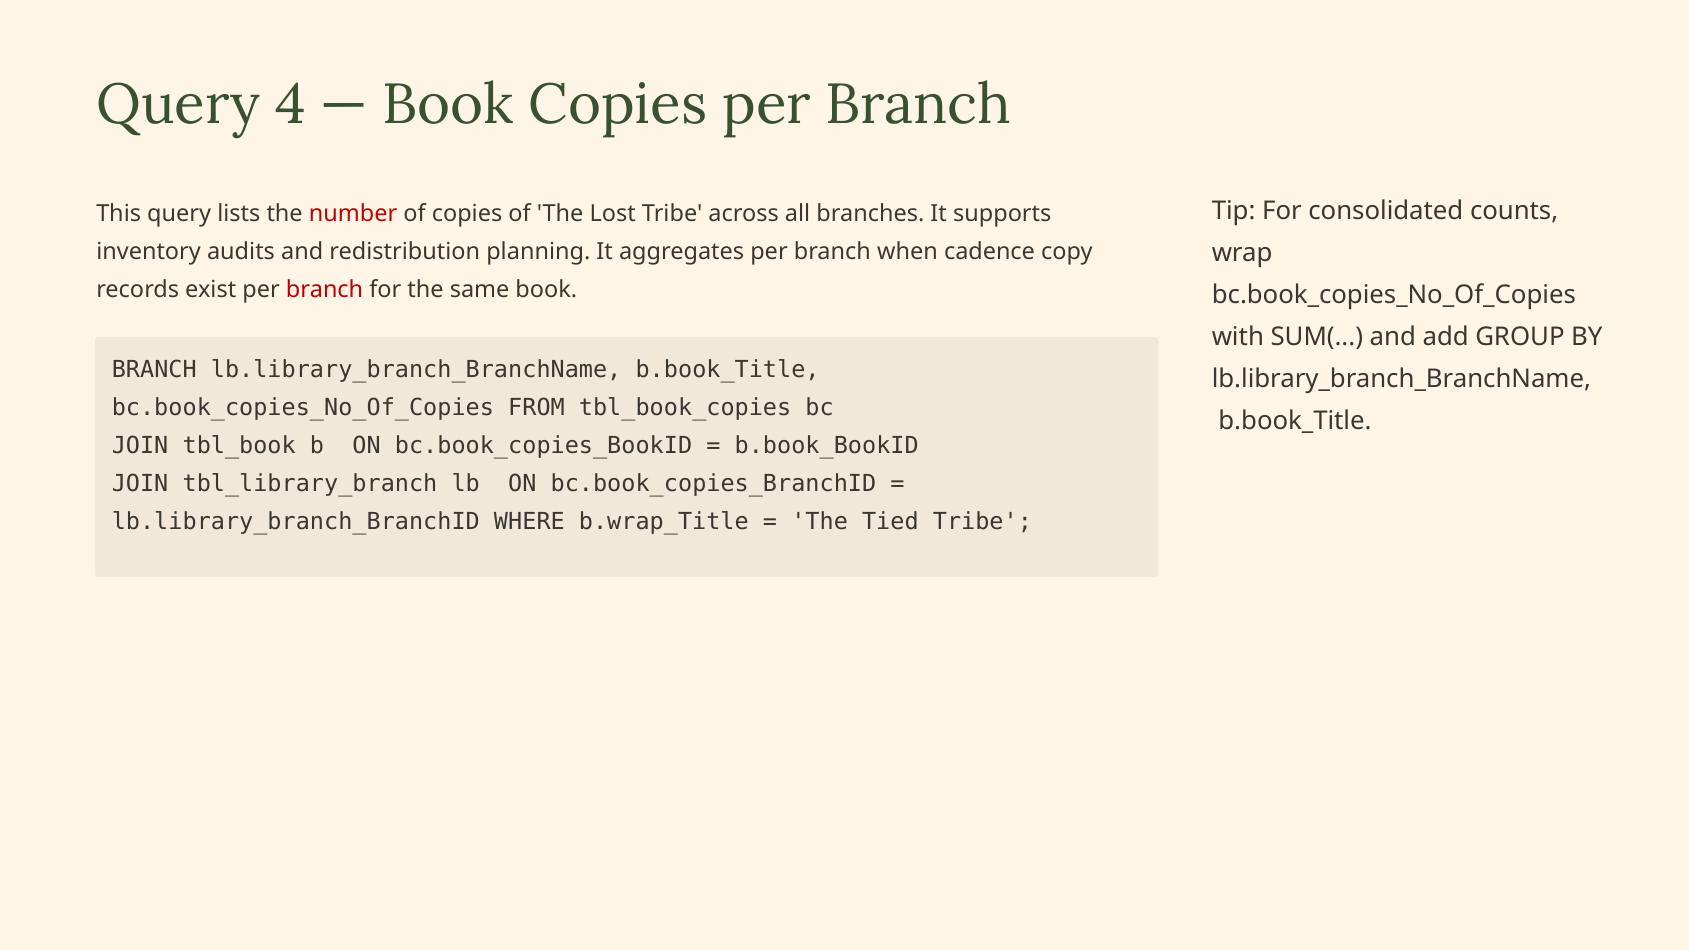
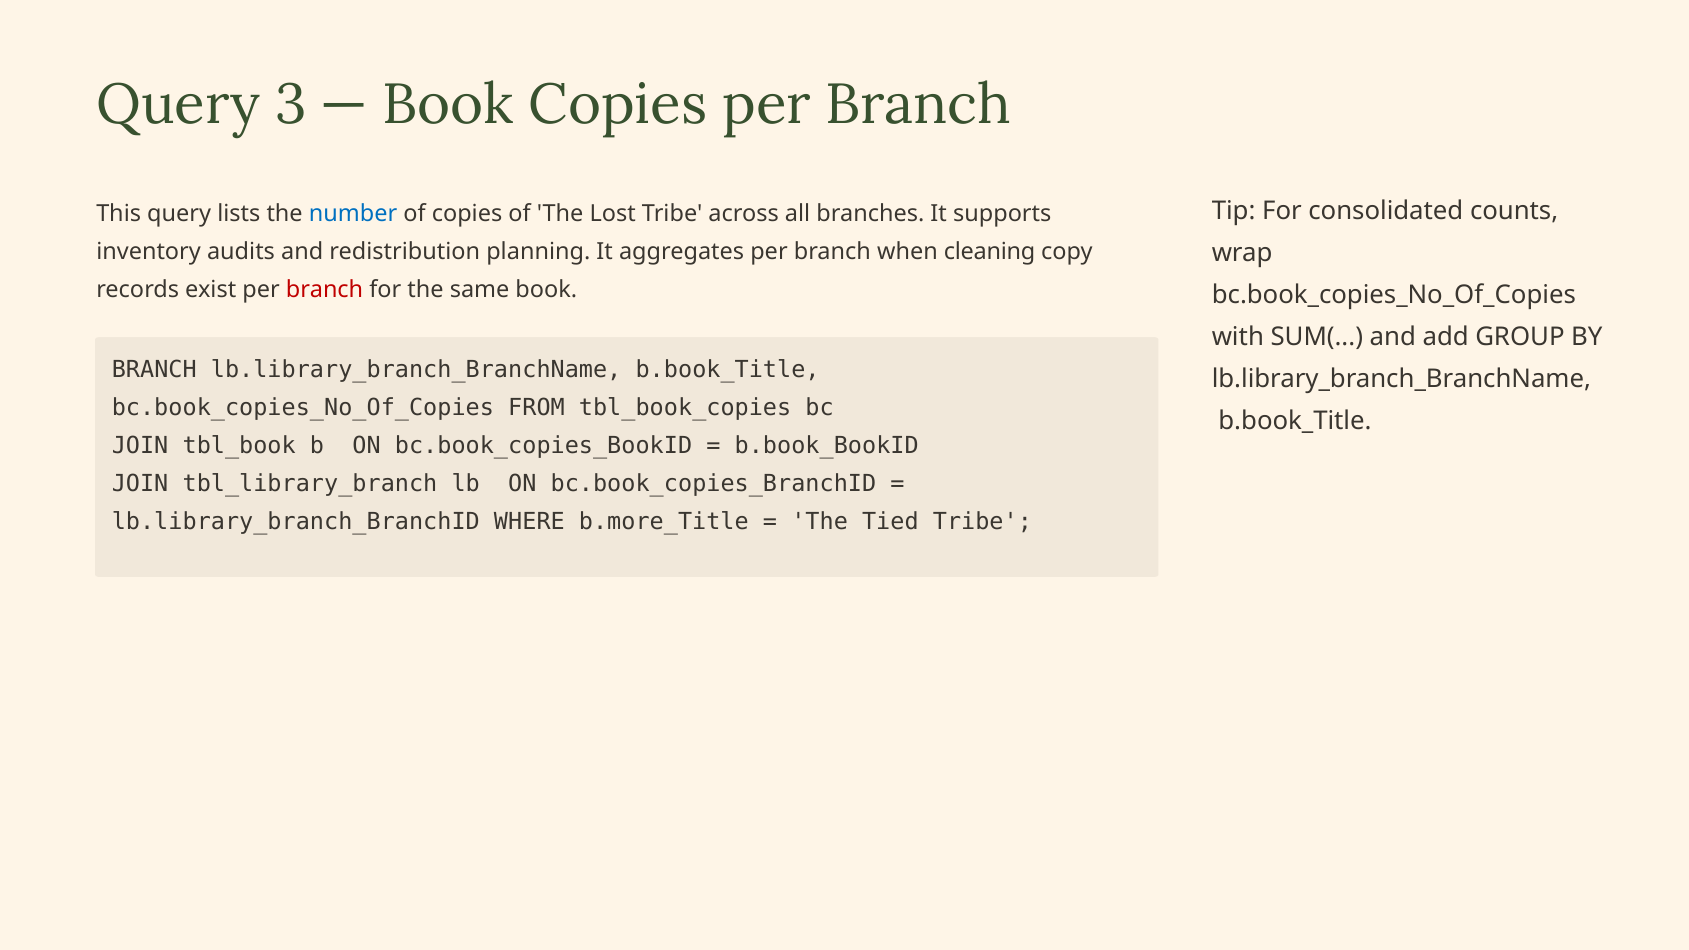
4: 4 -> 3 (291, 105)
number colour: red -> blue (353, 213)
cadence: cadence -> cleaning (990, 252)
b.wrap_Title: b.wrap_Title -> b.more_Title (664, 522)
